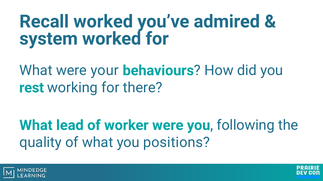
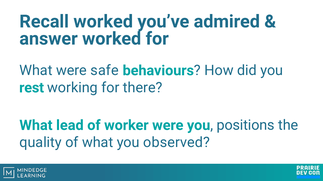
system: system -> answer (49, 39)
your: your -> safe (105, 71)
following: following -> positions (246, 126)
positions: positions -> observed (177, 143)
